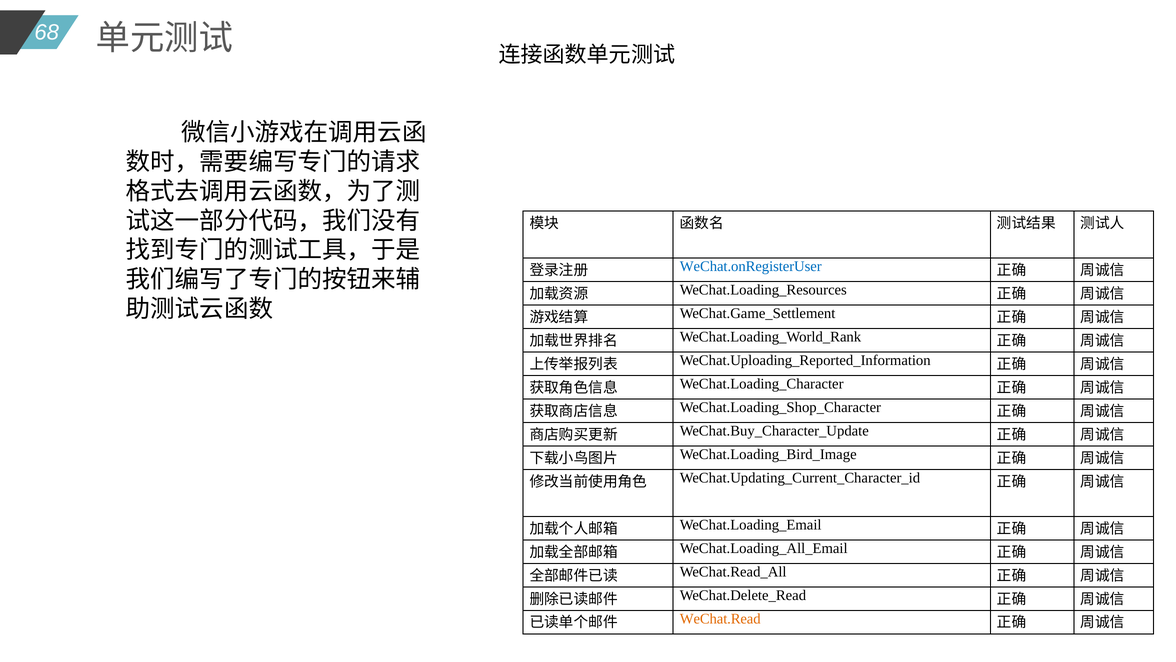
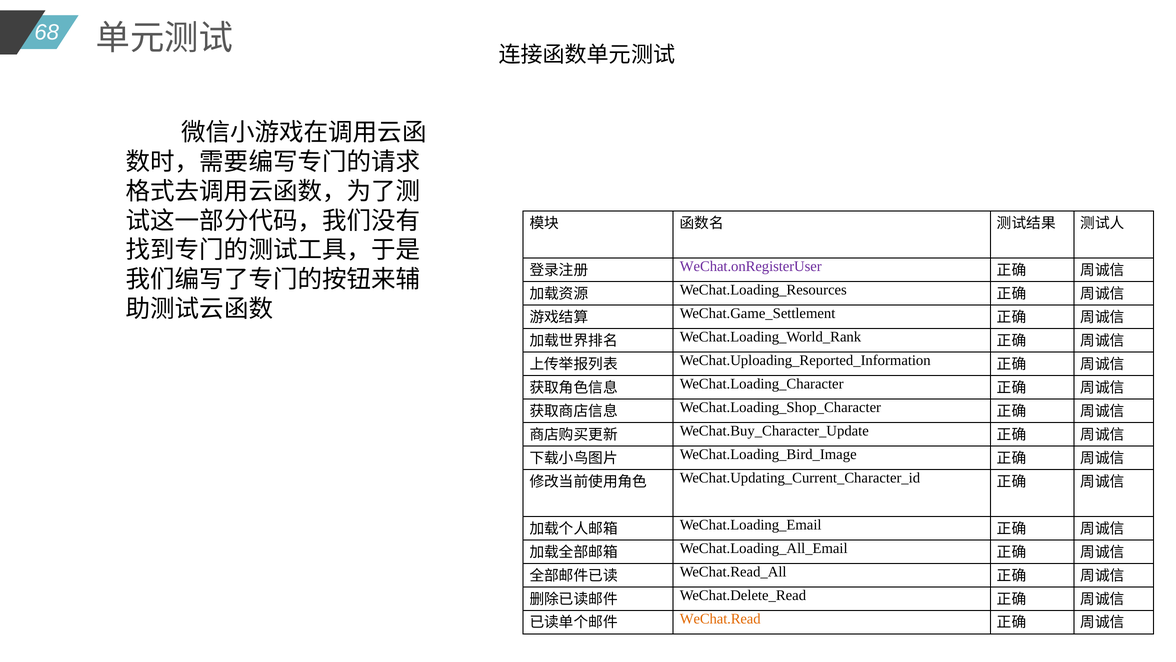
WeChat.onRegisterUser colour: blue -> purple (751, 266)
